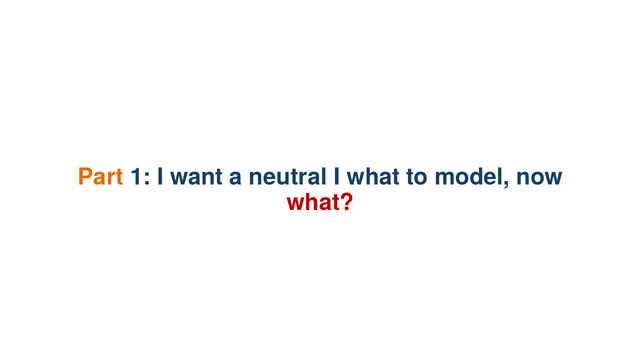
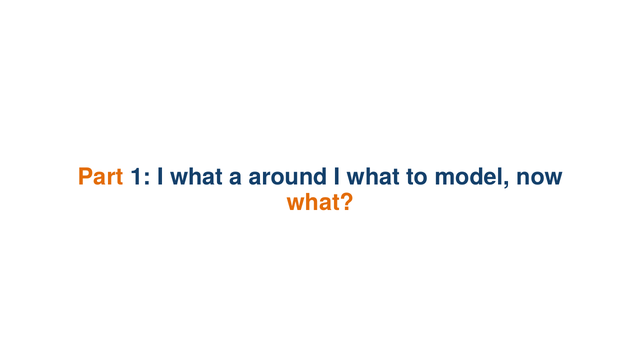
1 I want: want -> what (197, 177)
neutral: neutral -> around (288, 177)
what colour: red -> orange (320, 202)
